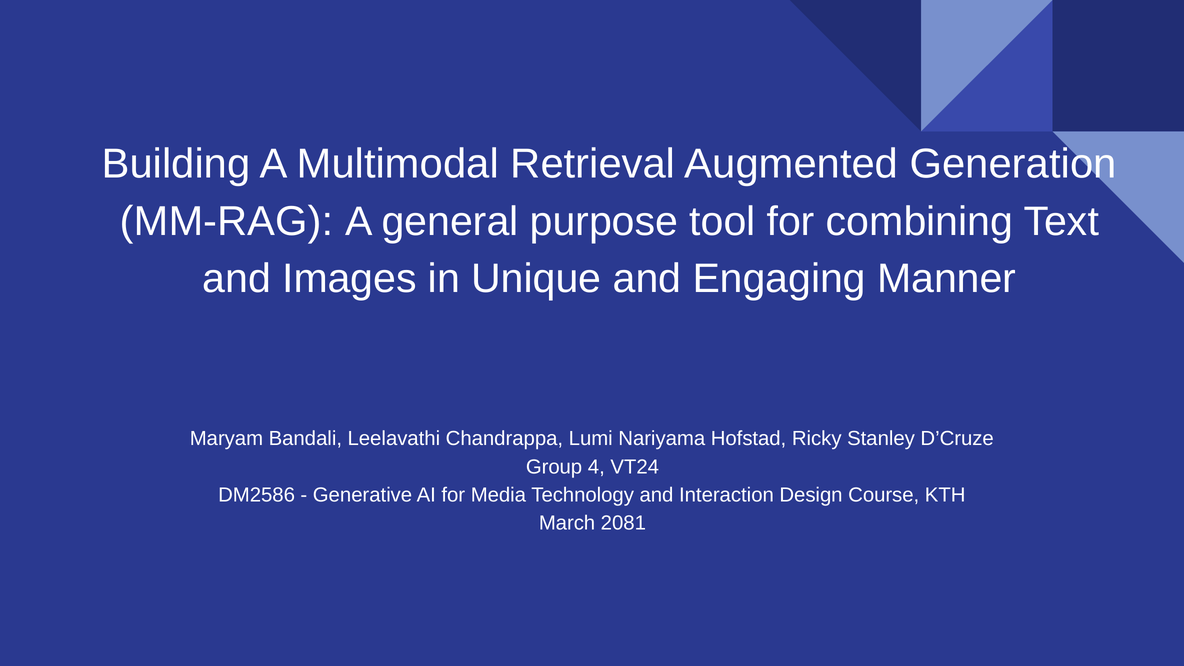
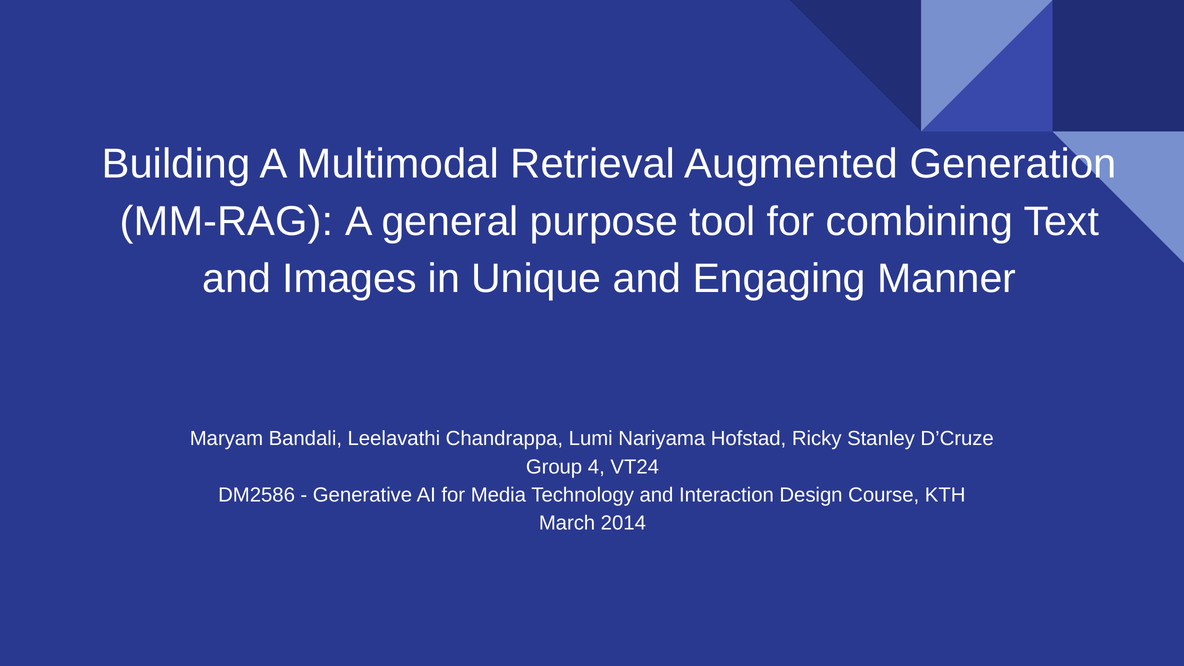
2081: 2081 -> 2014 (623, 523)
